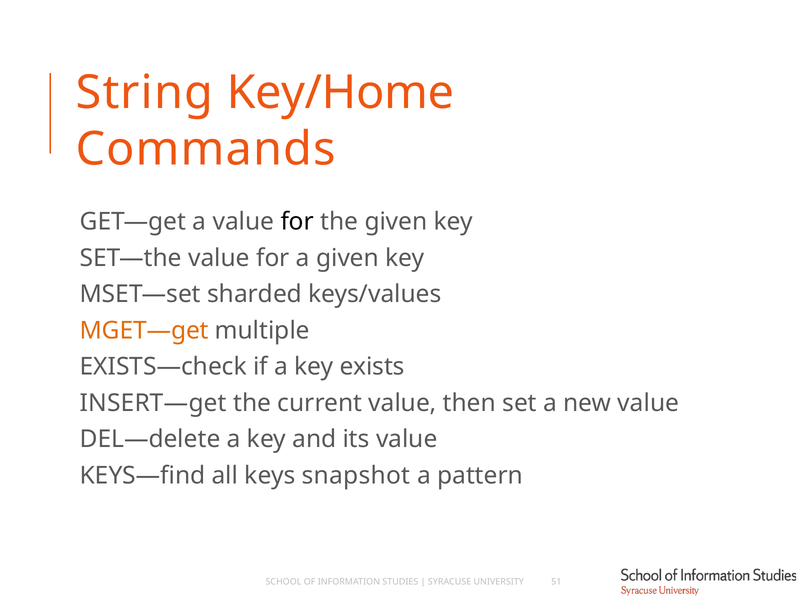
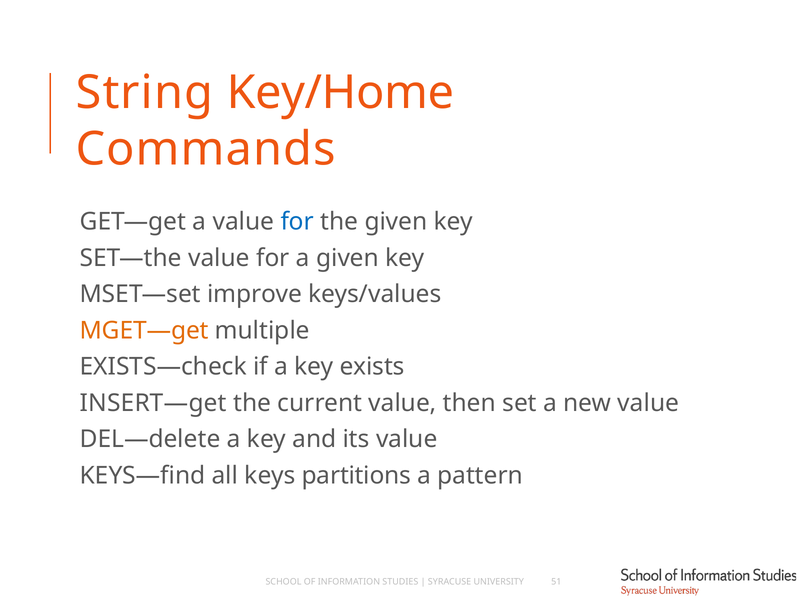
for colour: black -> blue (297, 222)
sharded: sharded -> improve (255, 294)
snapshot: snapshot -> partitions (356, 475)
